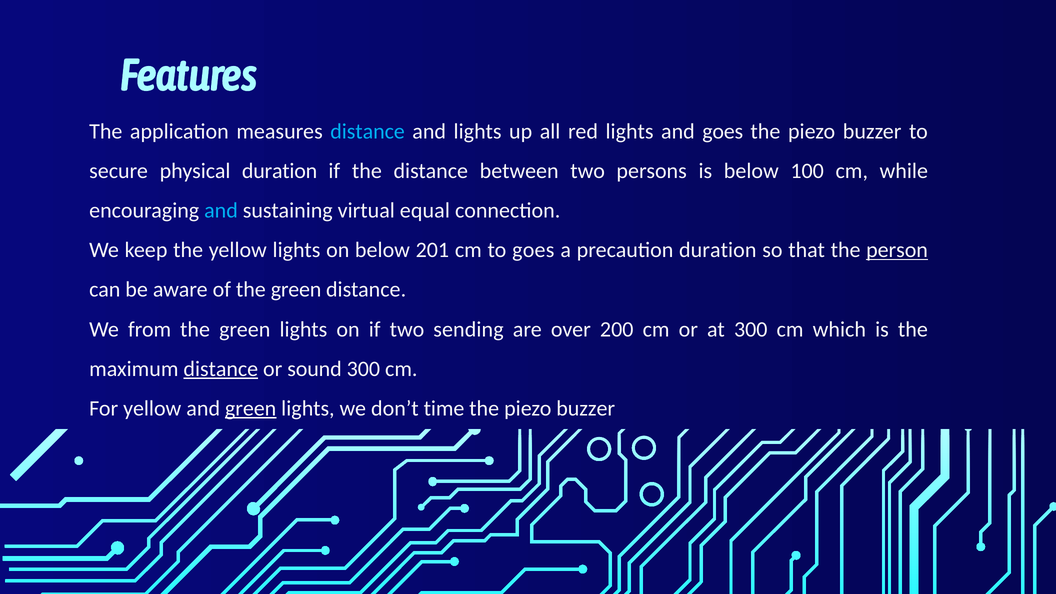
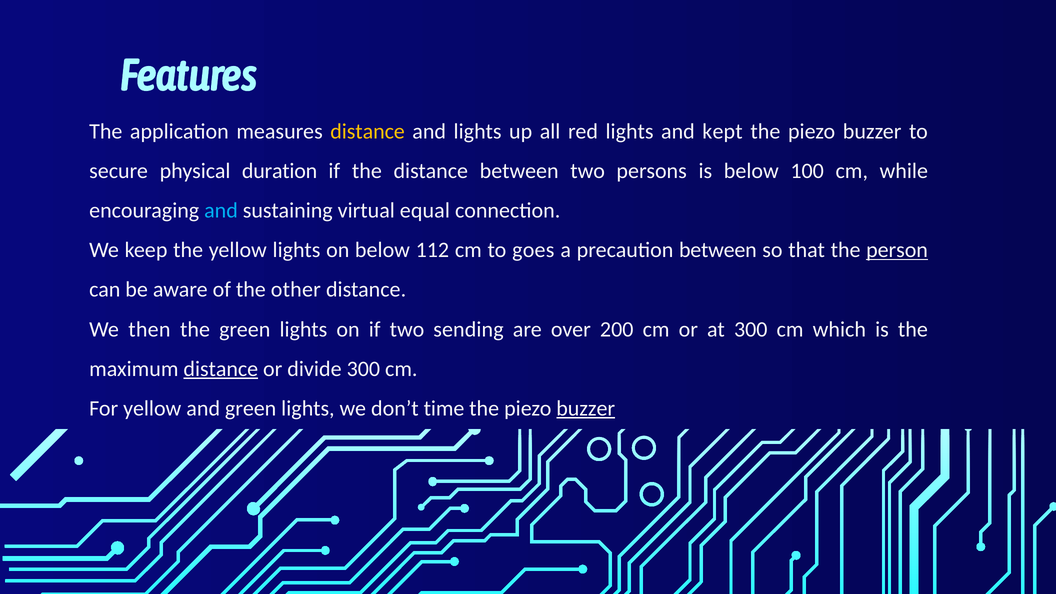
distance colour: light blue -> yellow (368, 131)
and goes: goes -> kept (723, 131)
201: 201 -> 112 (432, 250)
precaution duration: duration -> between (718, 250)
of the green: green -> other (296, 290)
from: from -> then (149, 329)
sound: sound -> divide (314, 369)
green underline: present -> none (251, 408)
buzzer underline: none -> present (586, 408)
